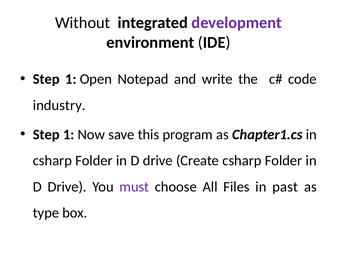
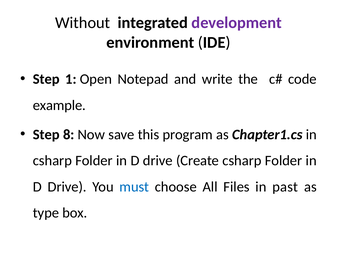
industry: industry -> example (59, 105)
1: 1 -> 8 (69, 134)
must colour: purple -> blue (134, 187)
